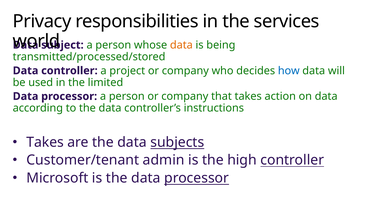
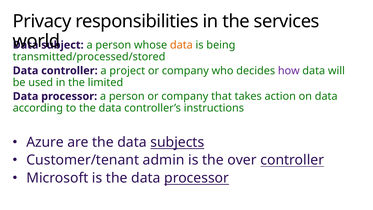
how colour: blue -> purple (289, 71)
Takes: Takes -> Azure (45, 142)
high: high -> over (242, 160)
